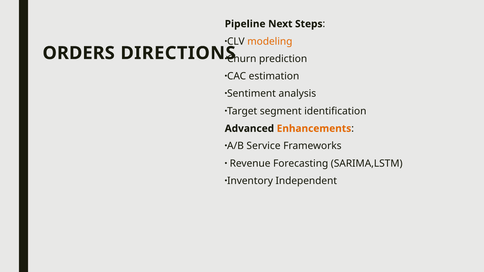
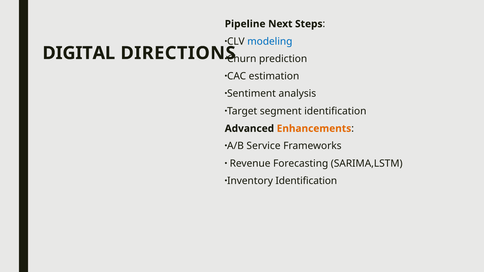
modeling colour: orange -> blue (270, 41)
ORDERS: ORDERS -> DIGITAL (79, 53)
Inventory Independent: Independent -> Identification (306, 181)
